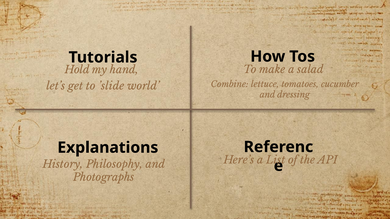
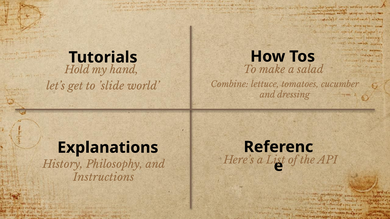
Photographs: Photographs -> Instructions (104, 178)
